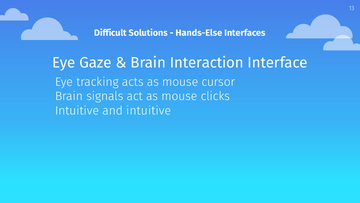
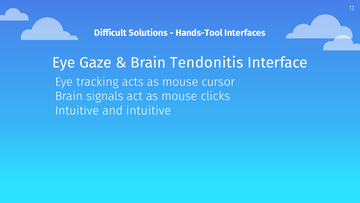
Hands-Else: Hands-Else -> Hands-Tool (199, 33)
Interaction: Interaction -> Tendonitis (207, 63)
